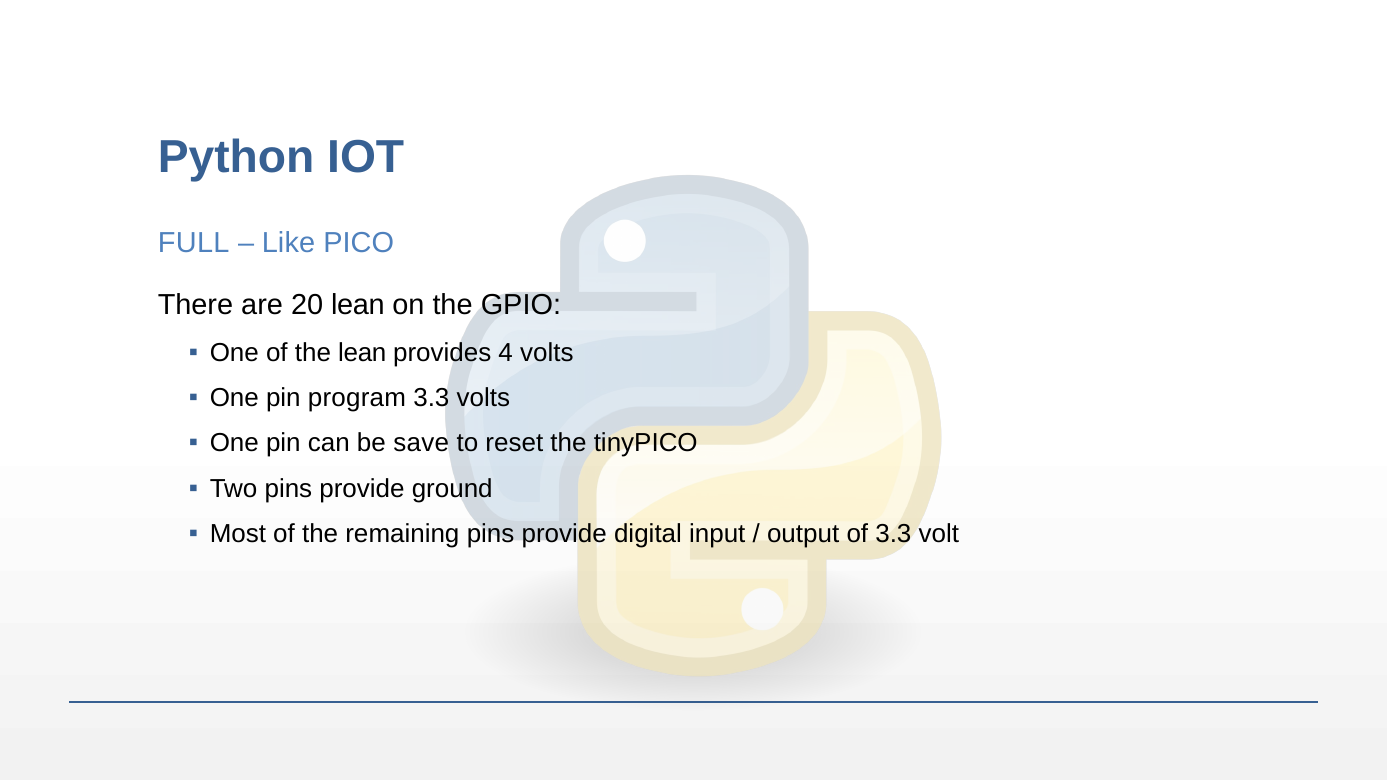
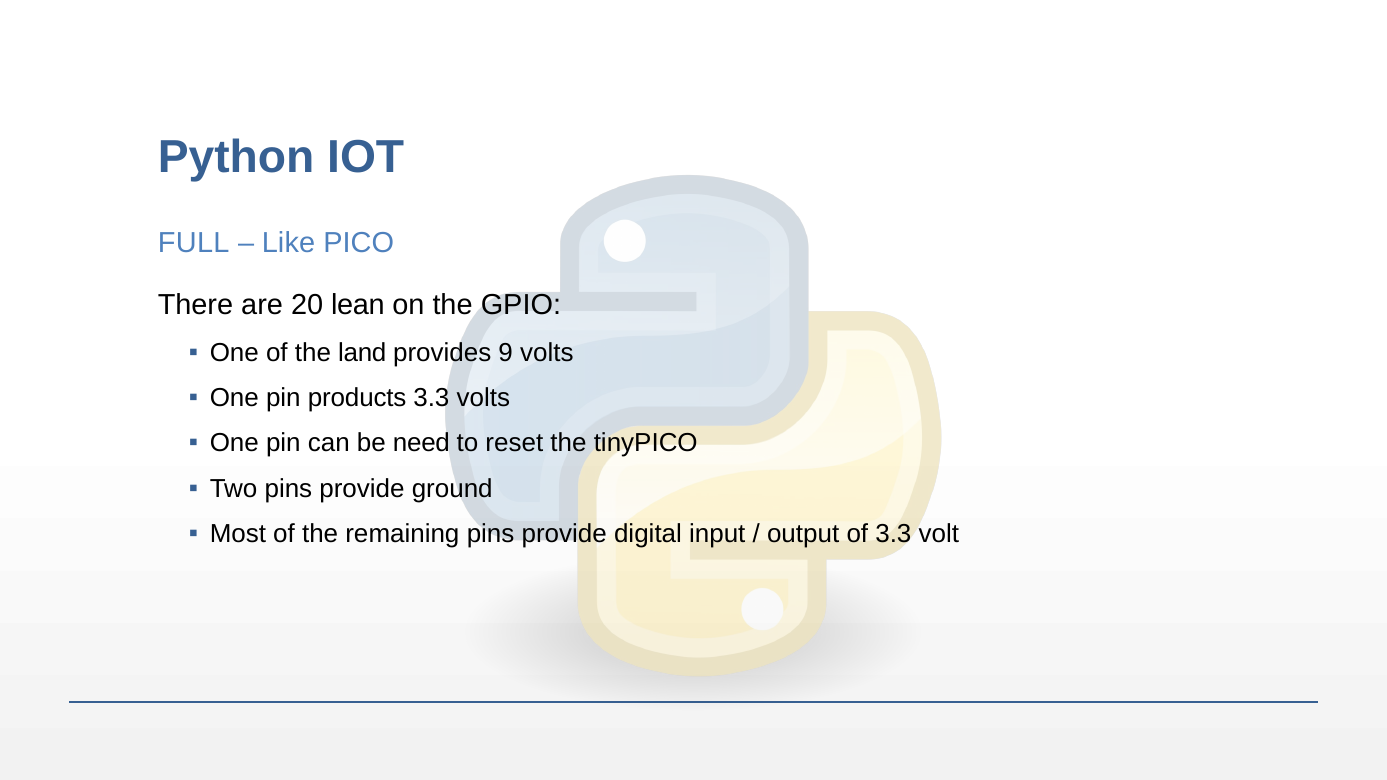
the lean: lean -> land (362, 353)
4: 4 -> 9 (506, 353)
program: program -> products (357, 398)
save: save -> need (421, 443)
